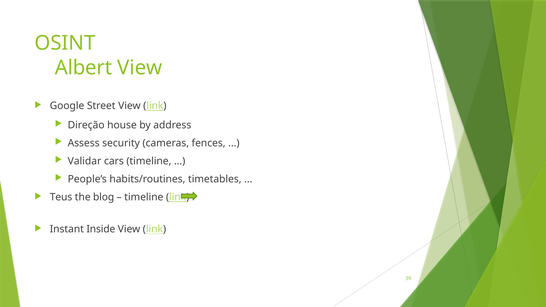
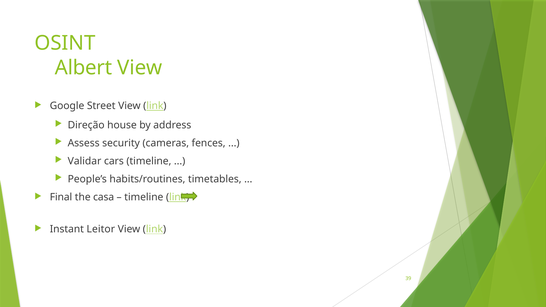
Teus: Teus -> Final (61, 197)
blog: blog -> casa (104, 197)
Inside: Inside -> Leitor (101, 229)
